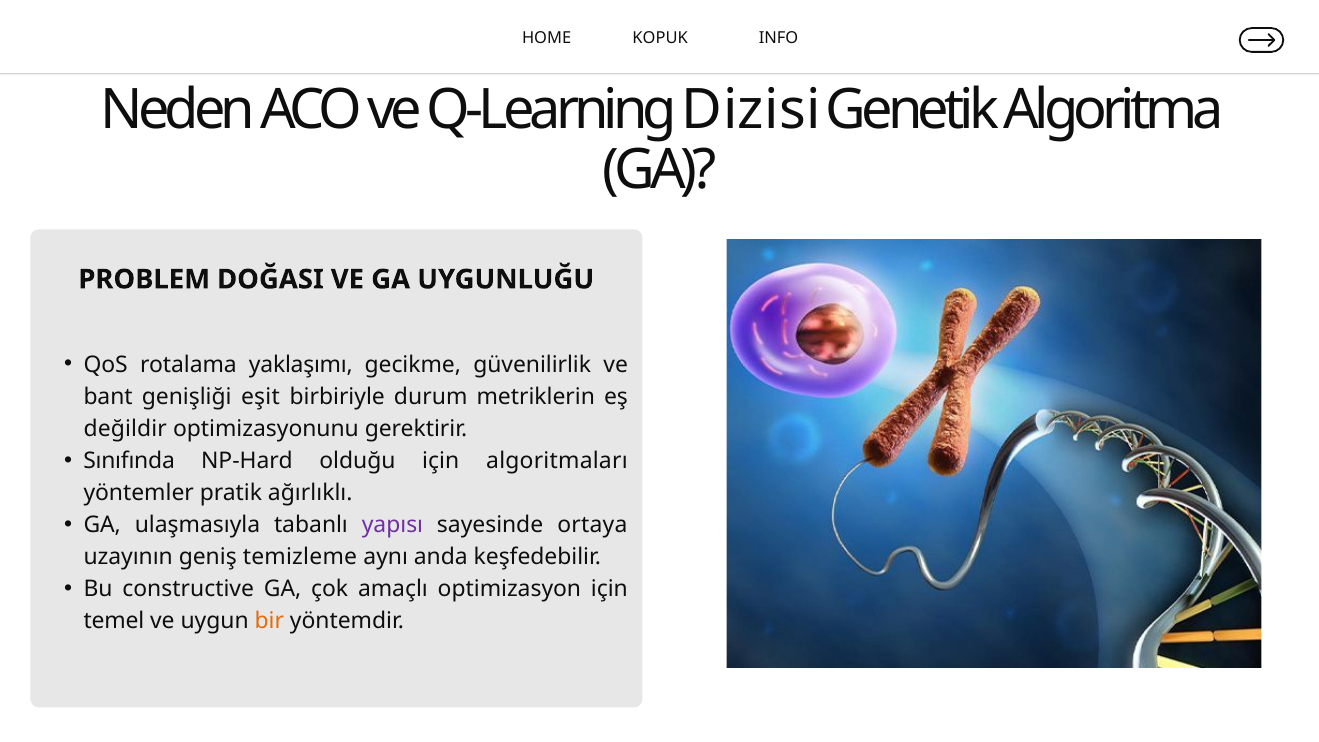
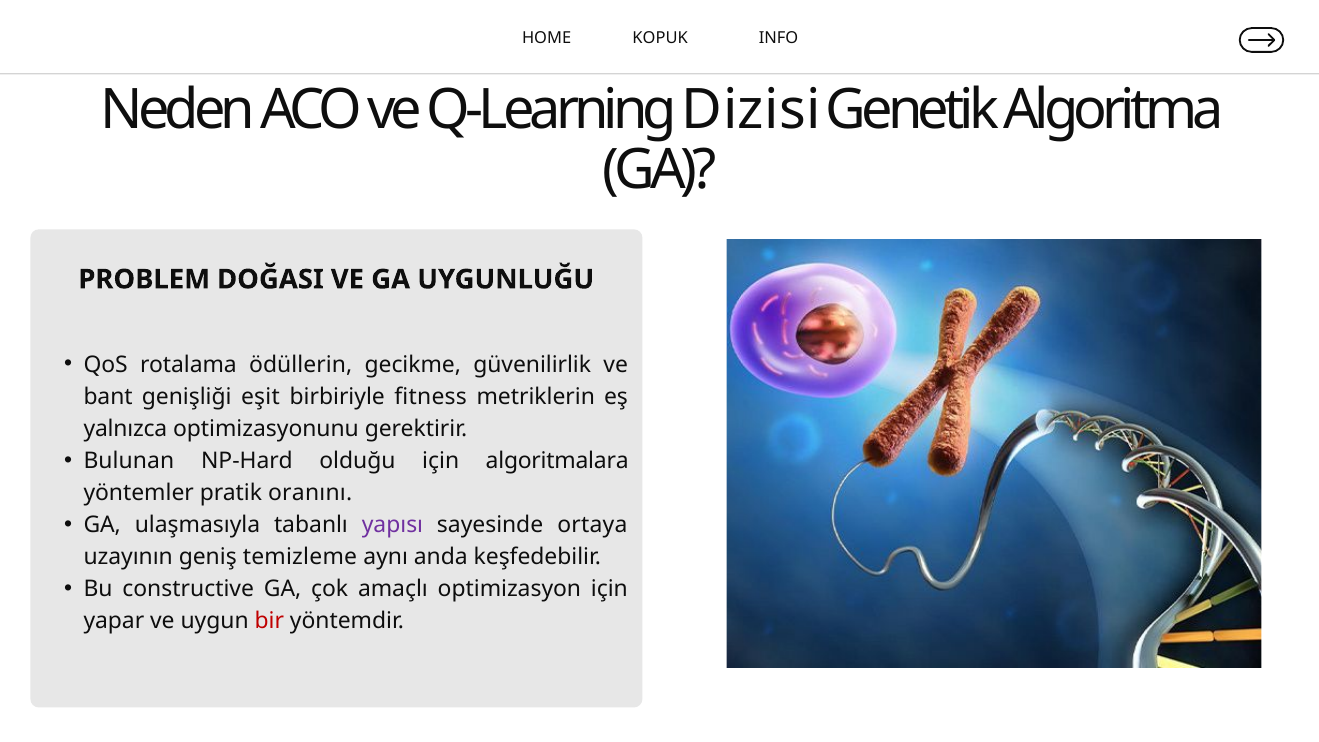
yaklaşımı: yaklaşımı -> ödüllerin (301, 365)
durum: durum -> fitness (431, 397)
değildir: değildir -> yalnızca (125, 429)
Sınıfında: Sınıfında -> Bulunan (129, 461)
algoritmaları: algoritmaları -> algoritmalara (557, 461)
ağırlıklı: ağırlıklı -> oranını (310, 493)
temel: temel -> yapar (114, 621)
bir colour: orange -> red (269, 621)
